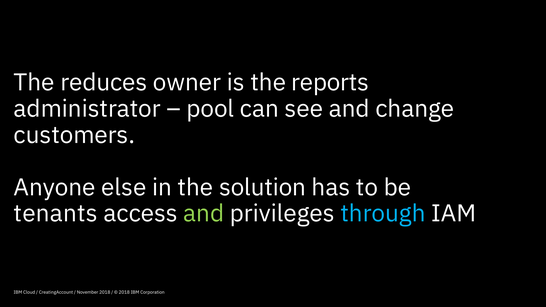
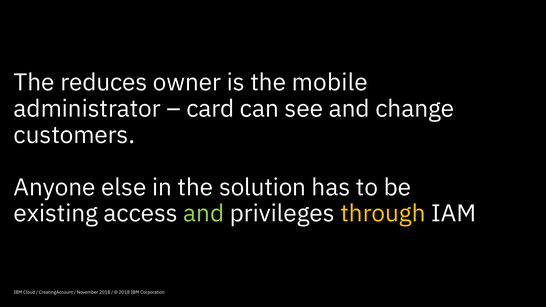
reports: reports -> mobile (330, 83)
pool: pool -> card (210, 109)
tenants: tenants -> existing (56, 214)
through colour: light blue -> yellow (383, 214)
